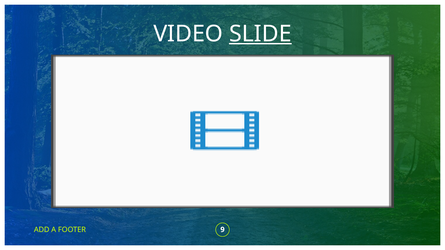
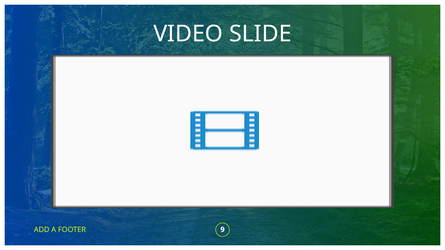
SLIDE underline: present -> none (260, 34)
